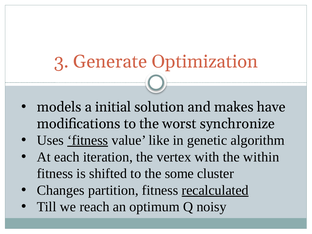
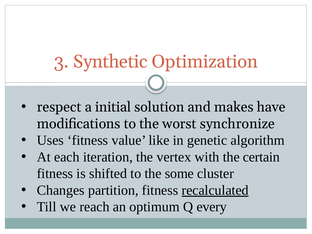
Generate: Generate -> Synthetic (110, 62)
models: models -> respect (59, 107)
fitness underline: present -> none (88, 140)
within: within -> certain (261, 157)
noisy: noisy -> every (212, 207)
